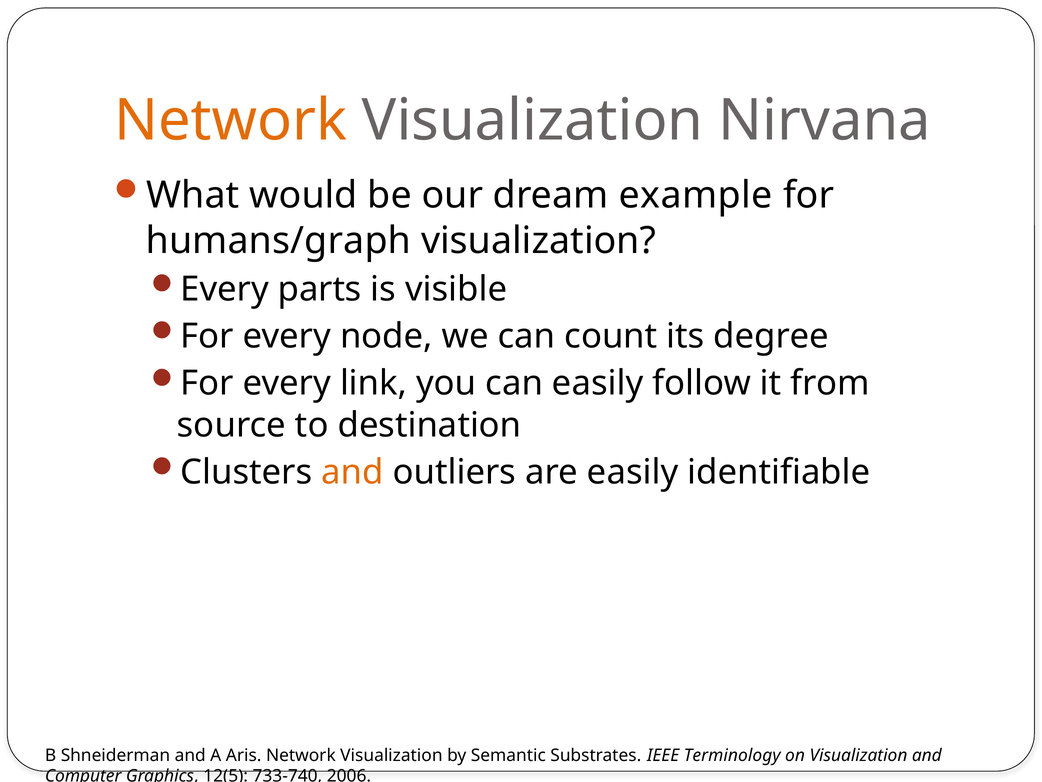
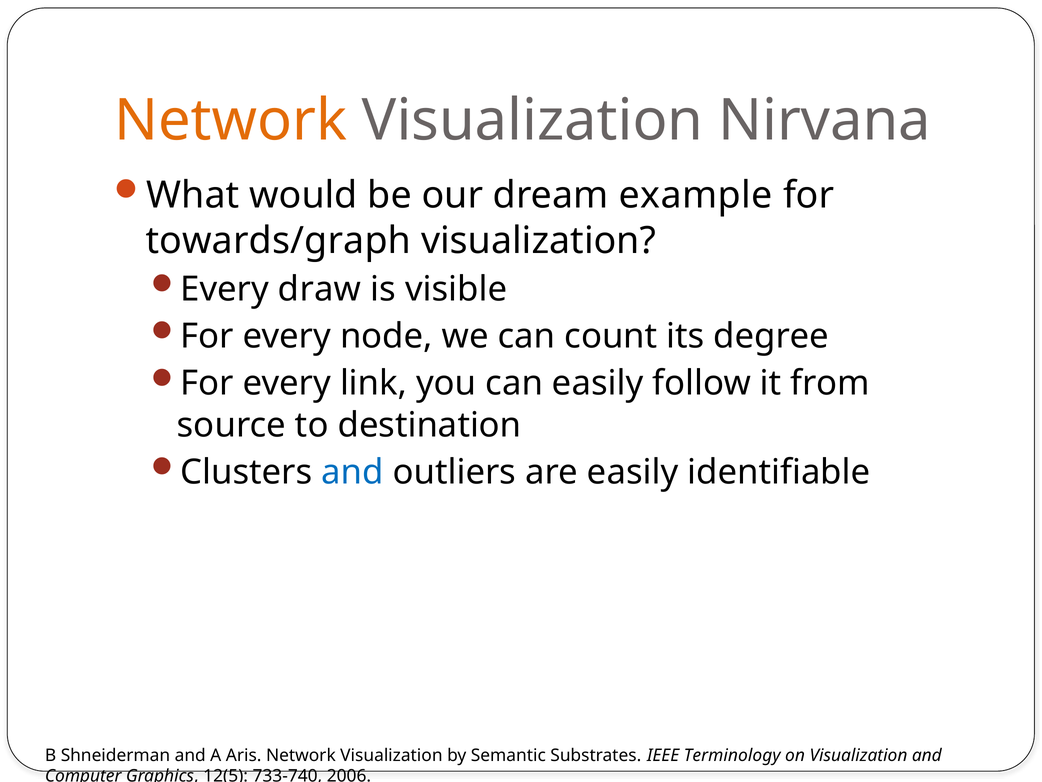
humans/graph: humans/graph -> towards/graph (278, 240)
parts: parts -> draw (320, 289)
and colour: orange -> blue (353, 472)
